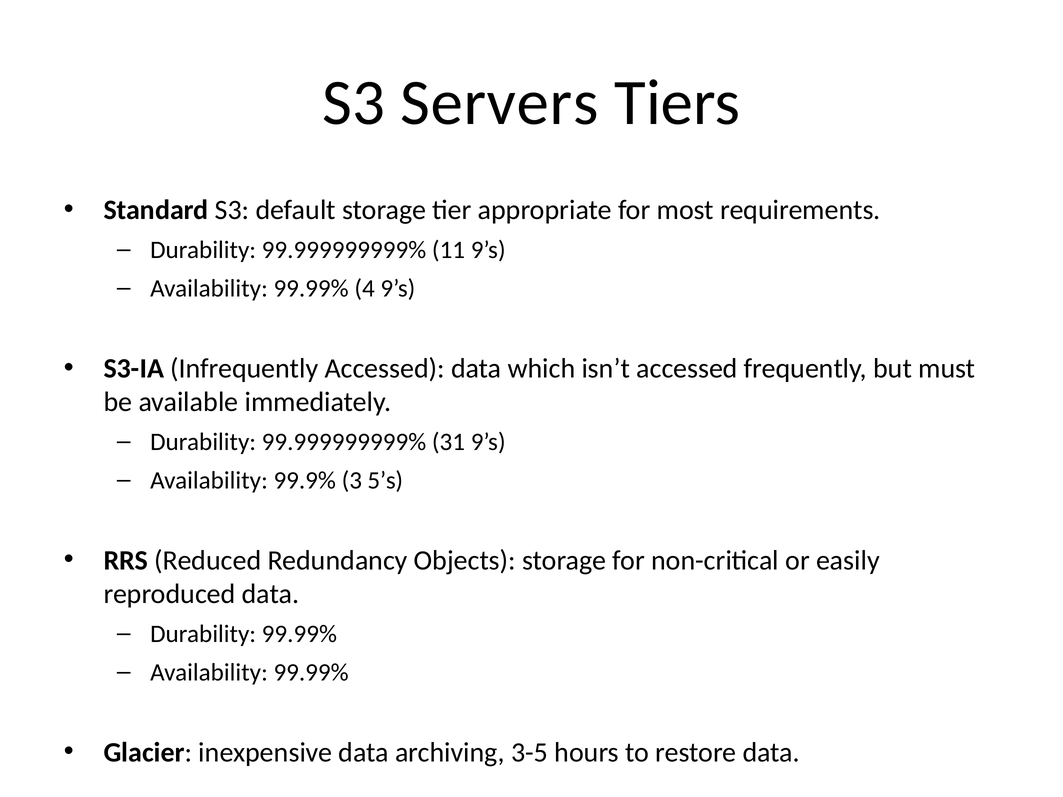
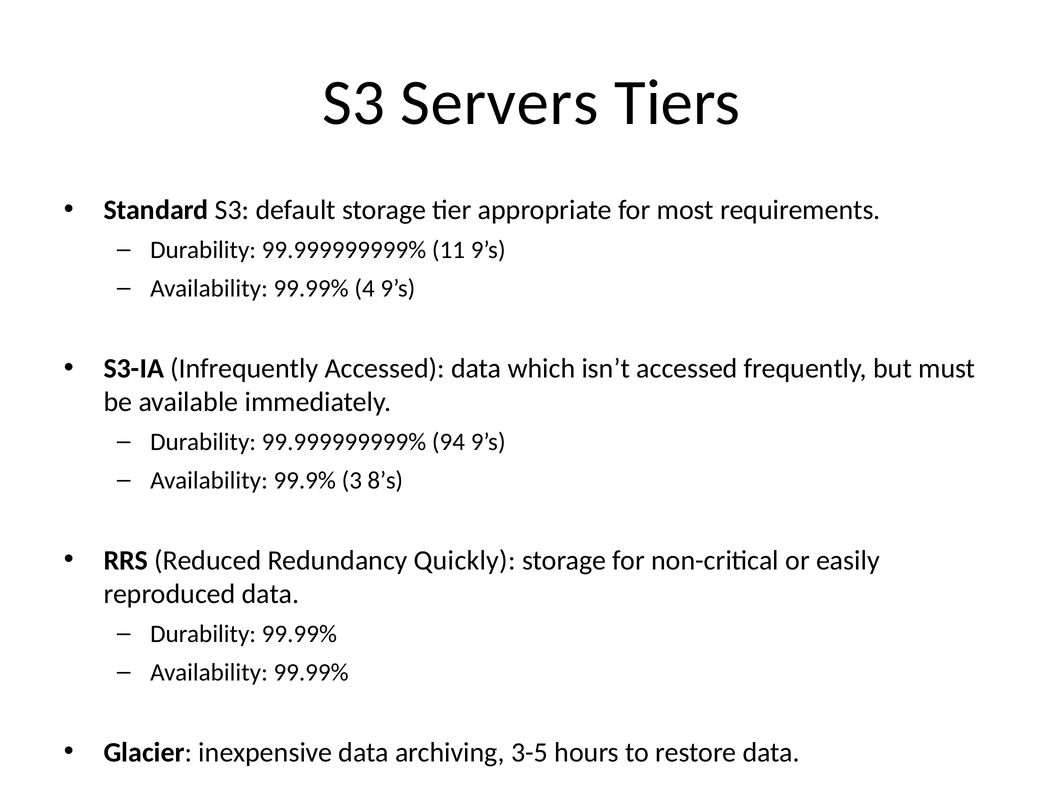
31: 31 -> 94 (449, 442)
5’s: 5’s -> 8’s (385, 481)
Objects: Objects -> Quickly (465, 560)
